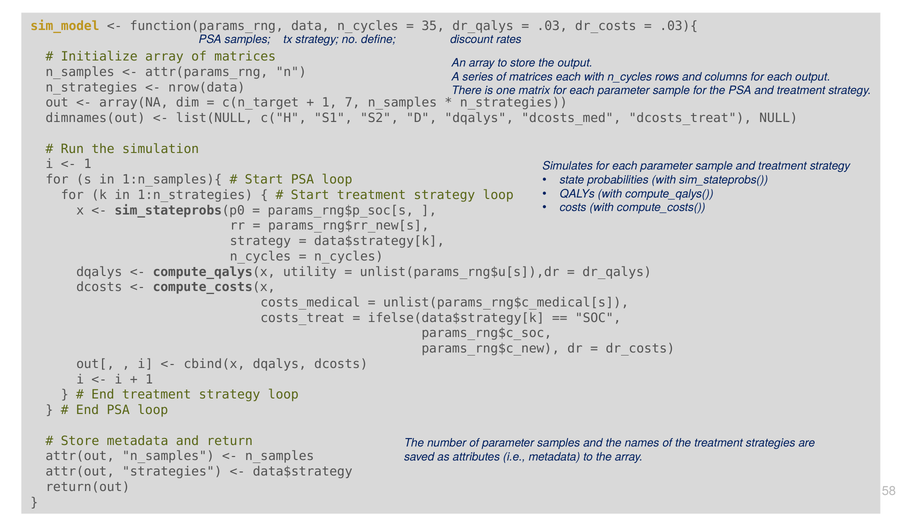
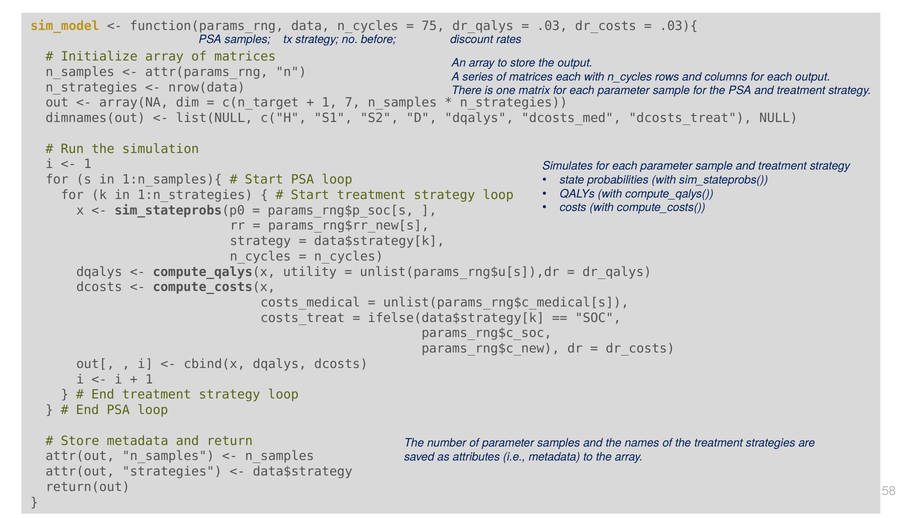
35: 35 -> 75 (433, 26)
define: define -> before (379, 39)
